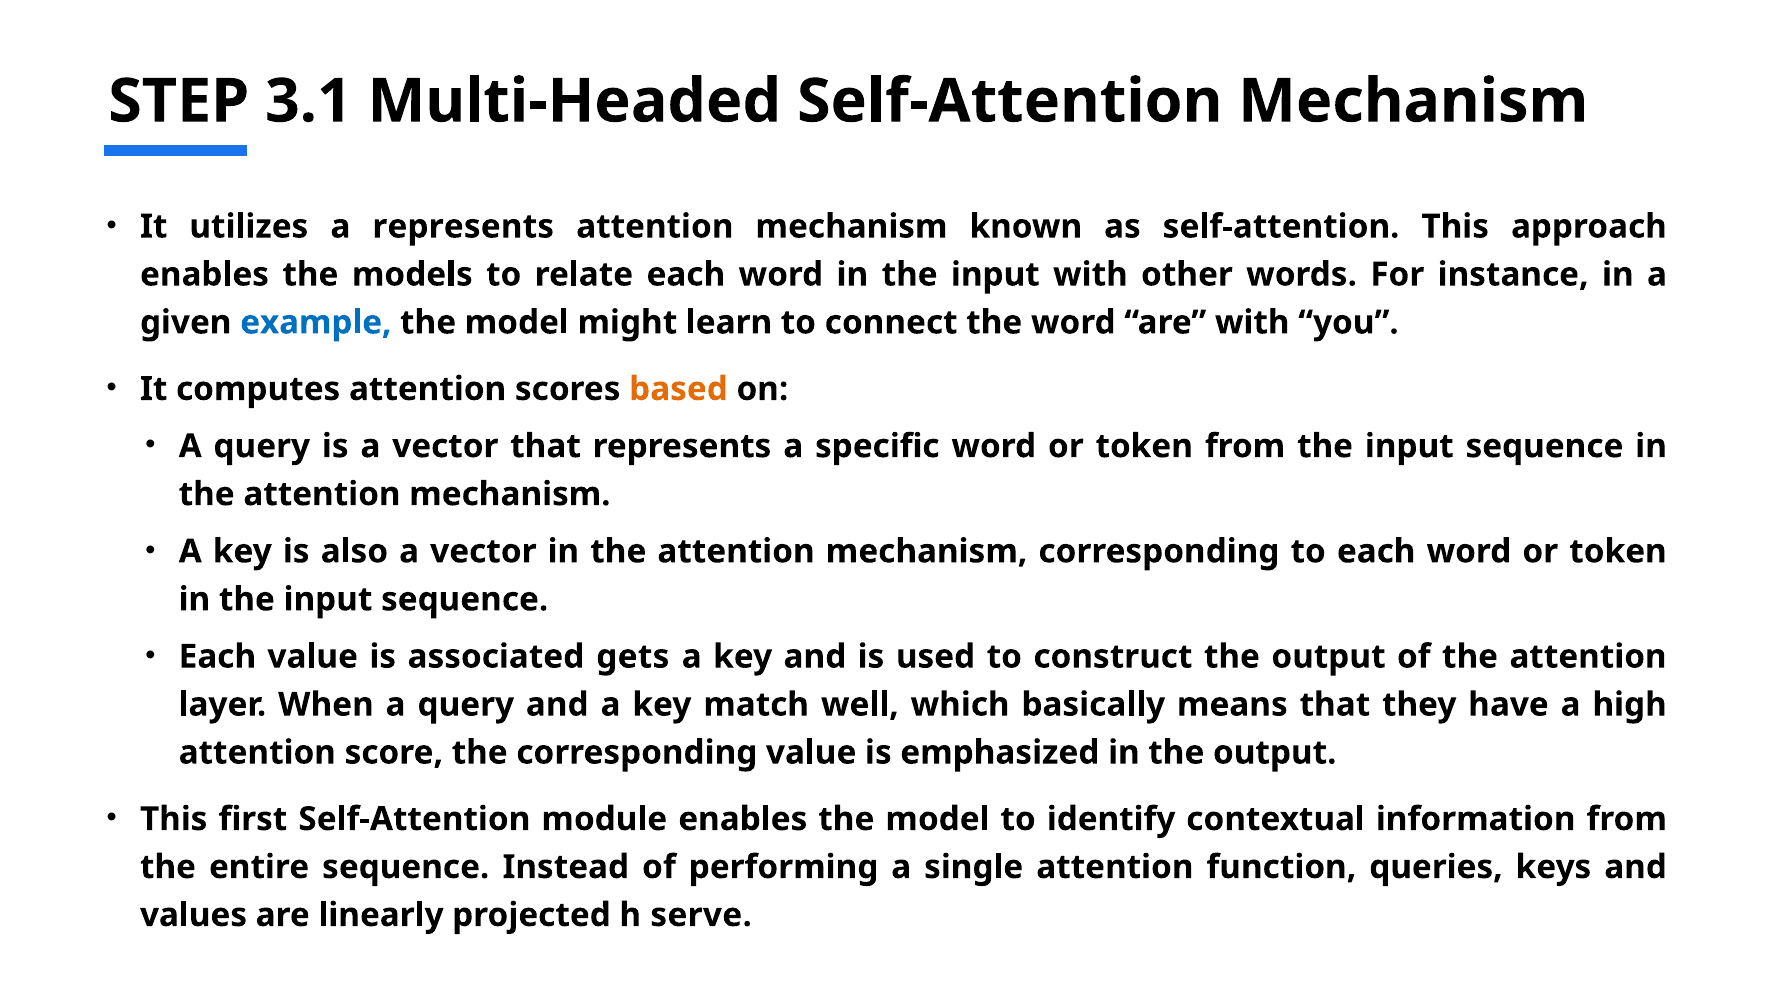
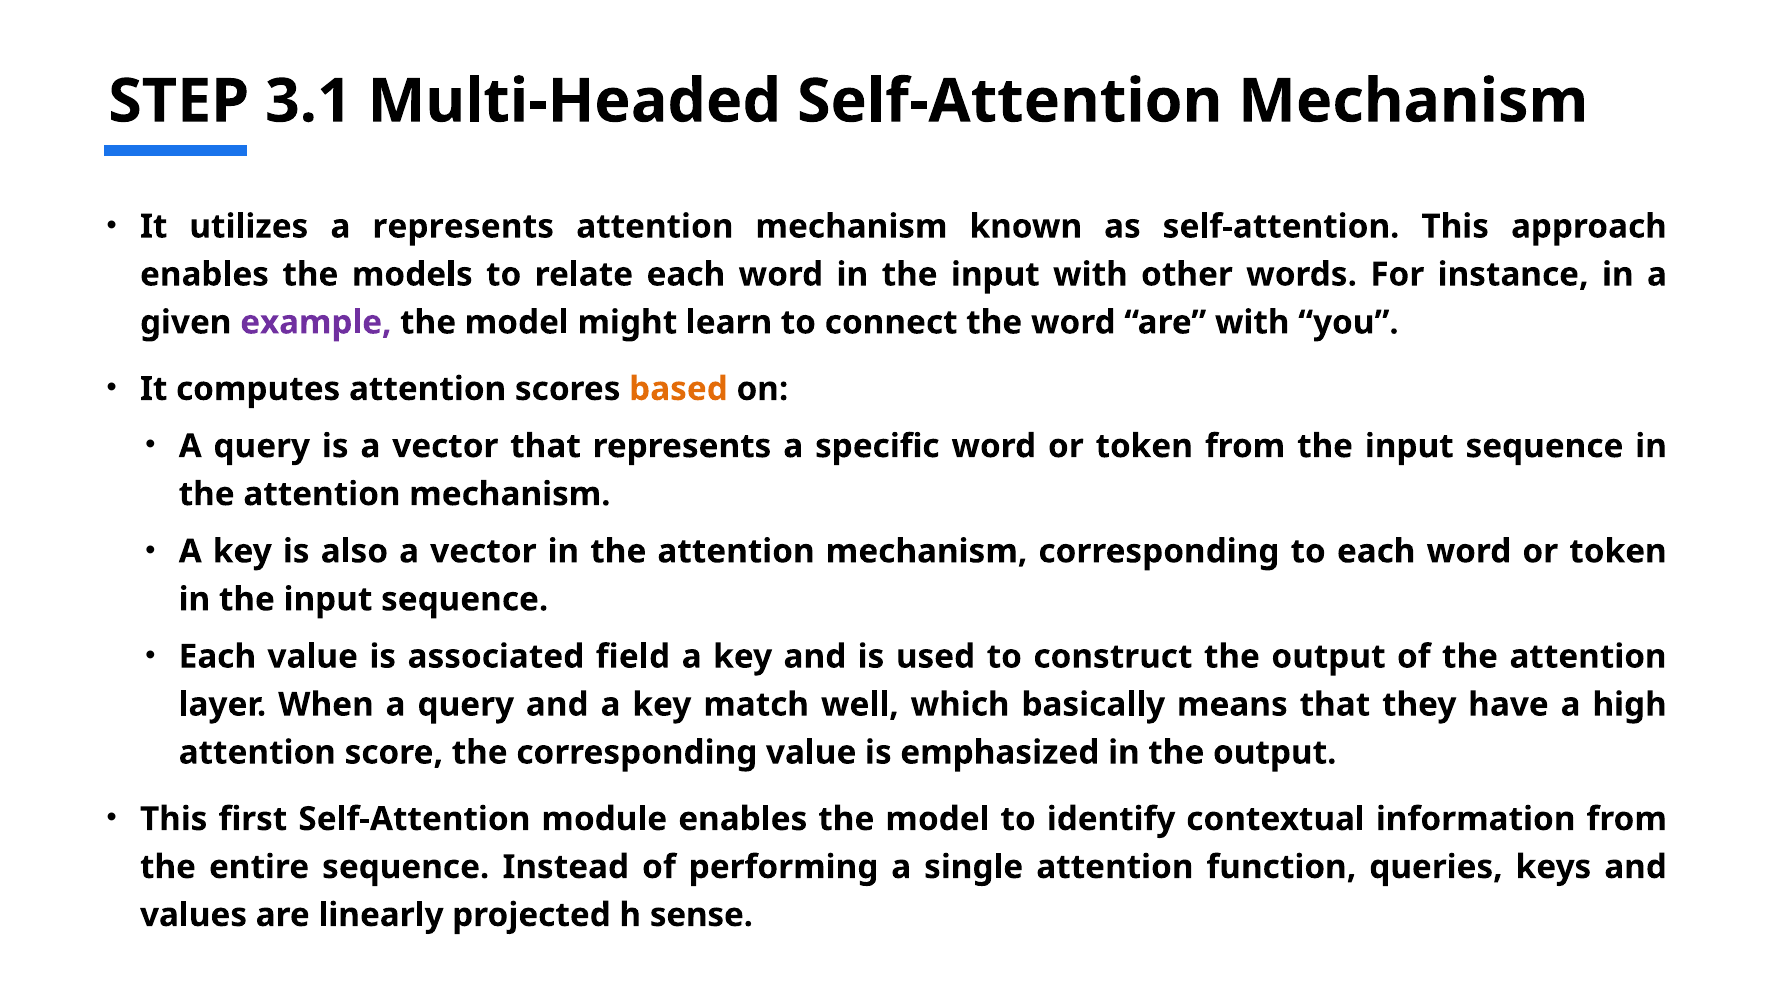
example colour: blue -> purple (316, 323)
gets: gets -> field (633, 657)
serve: serve -> sense (701, 915)
